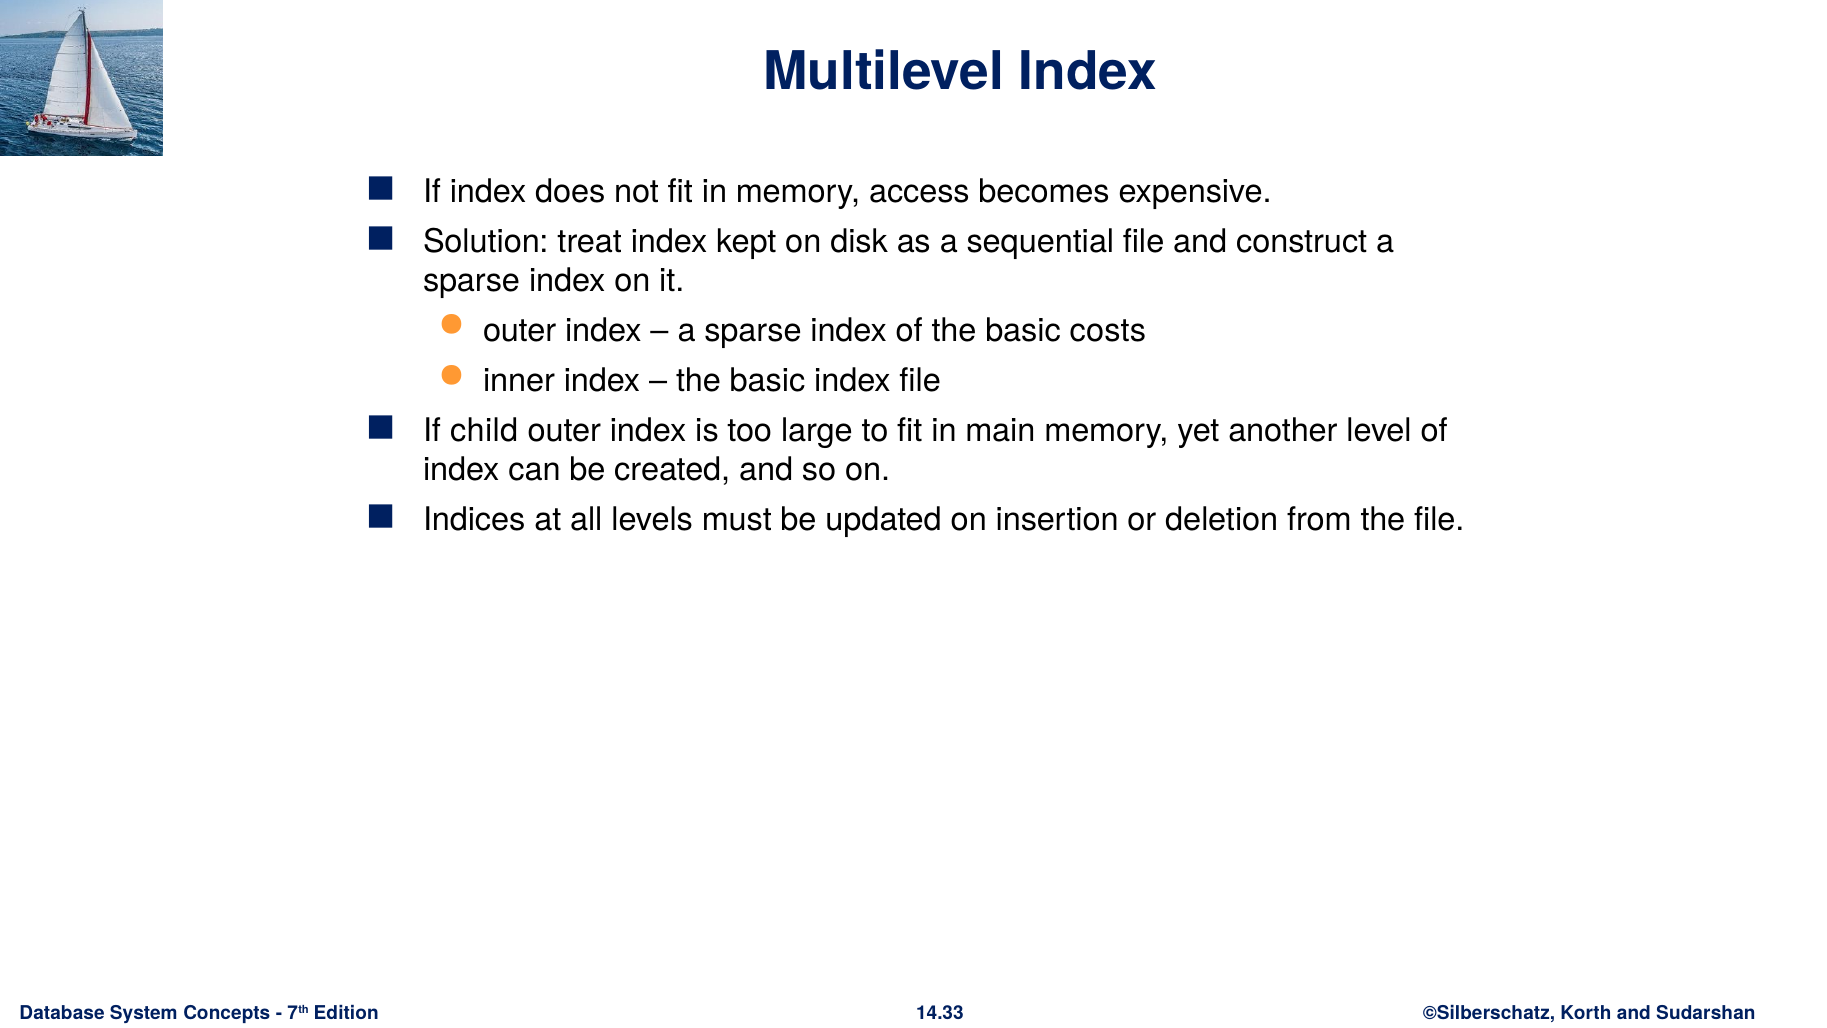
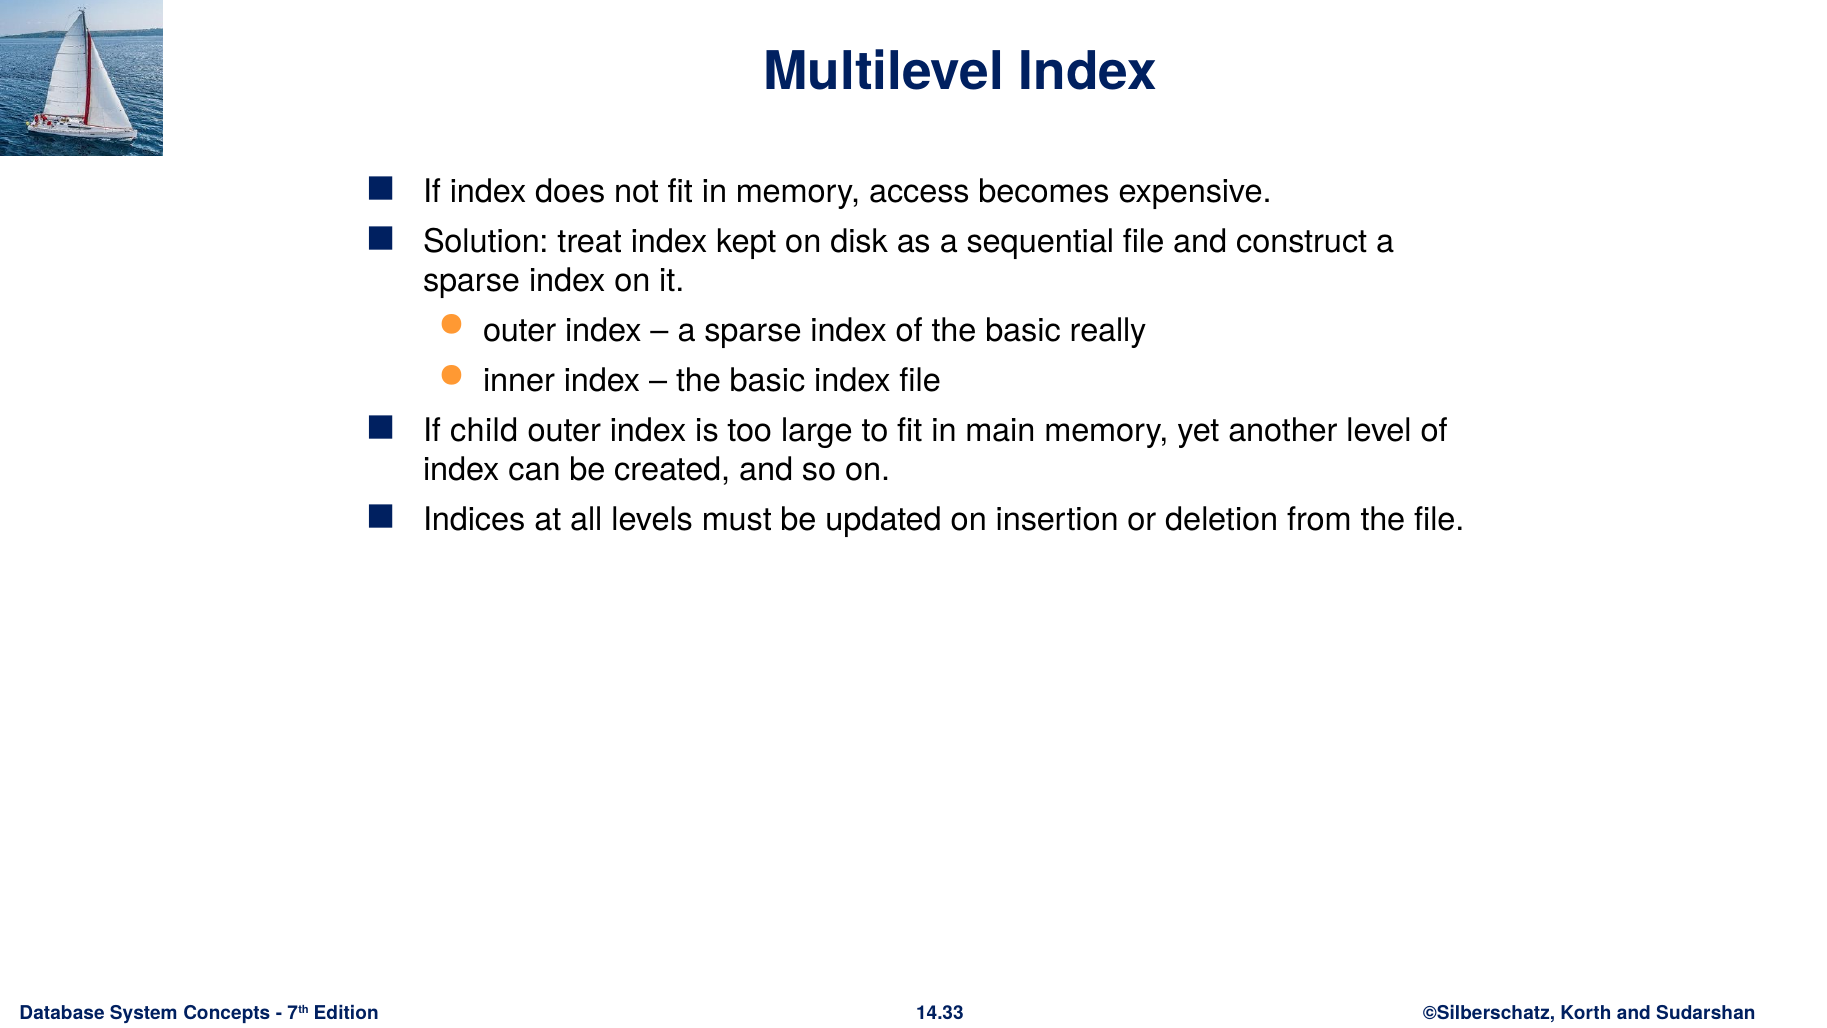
costs: costs -> really (1108, 331)
